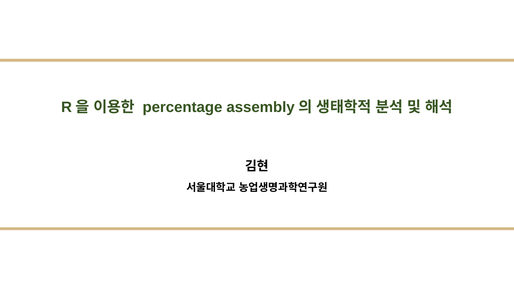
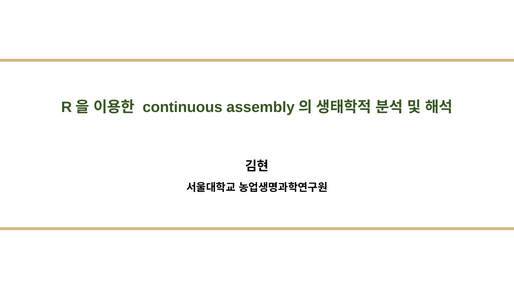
percentage: percentage -> continuous (182, 107)
